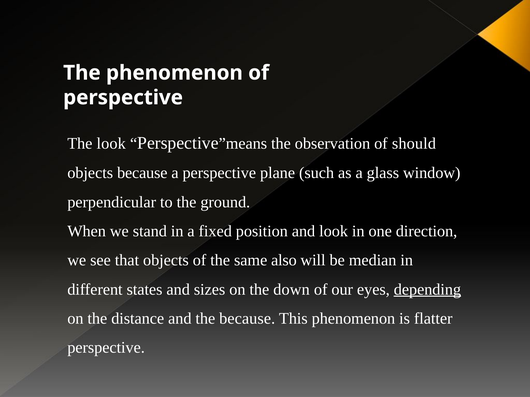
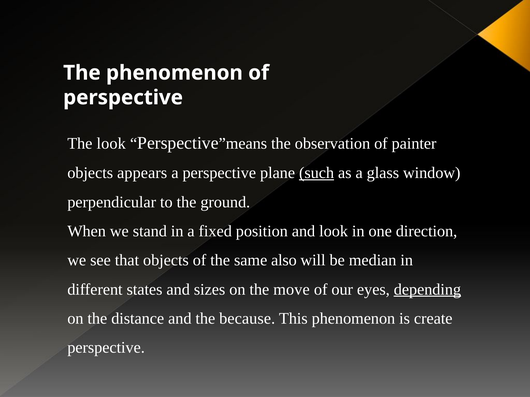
should: should -> painter (414, 144)
objects because: because -> appears (142, 173)
such underline: none -> present (317, 173)
down: down -> move (291, 290)
flatter: flatter -> create (433, 319)
